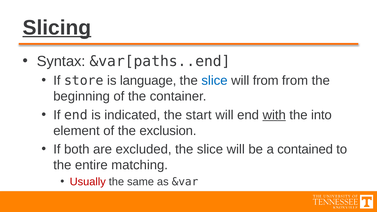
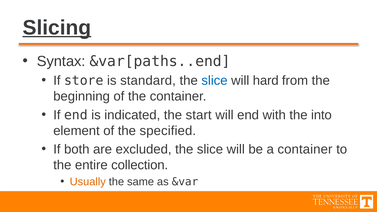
language: language -> standard (148, 81)
will from: from -> hard (266, 81)
with underline: present -> none (274, 115)
exclusion: exclusion -> specified (168, 131)
a contained: contained -> container (305, 149)
matching: matching -> collection (140, 165)
Usually colour: red -> orange (88, 182)
